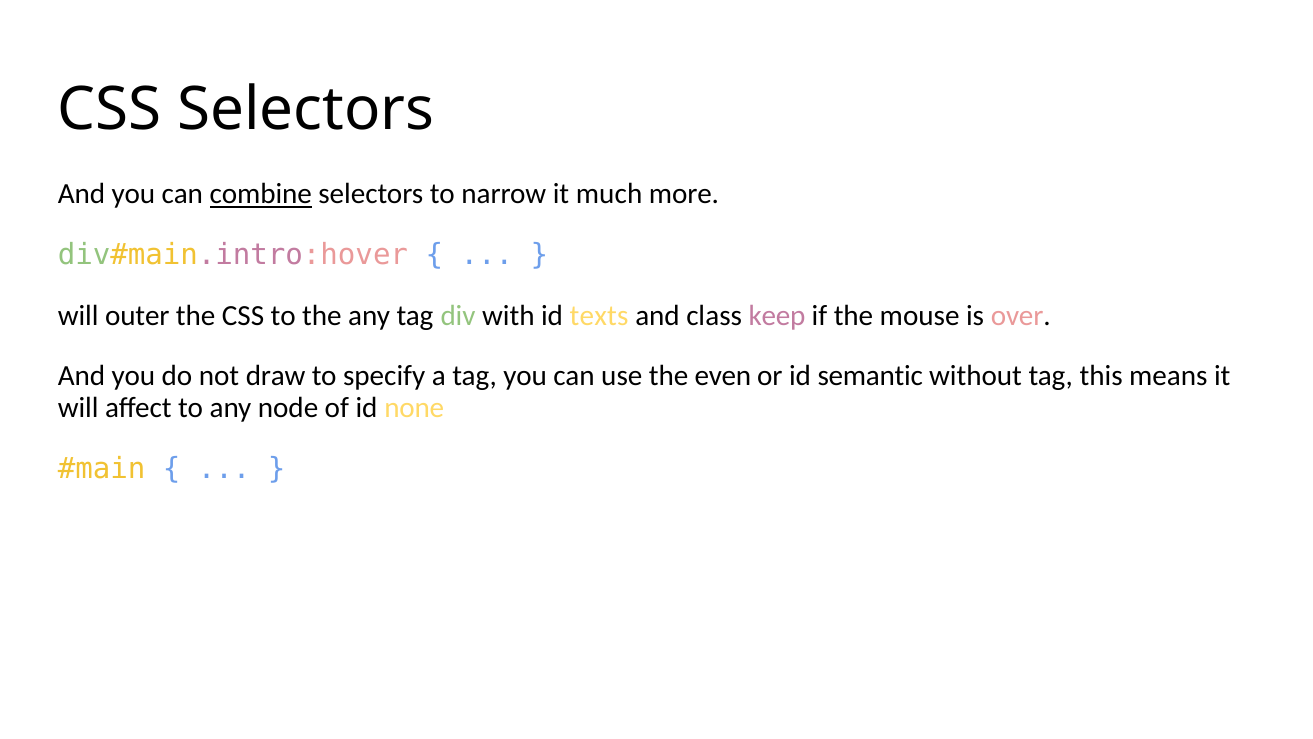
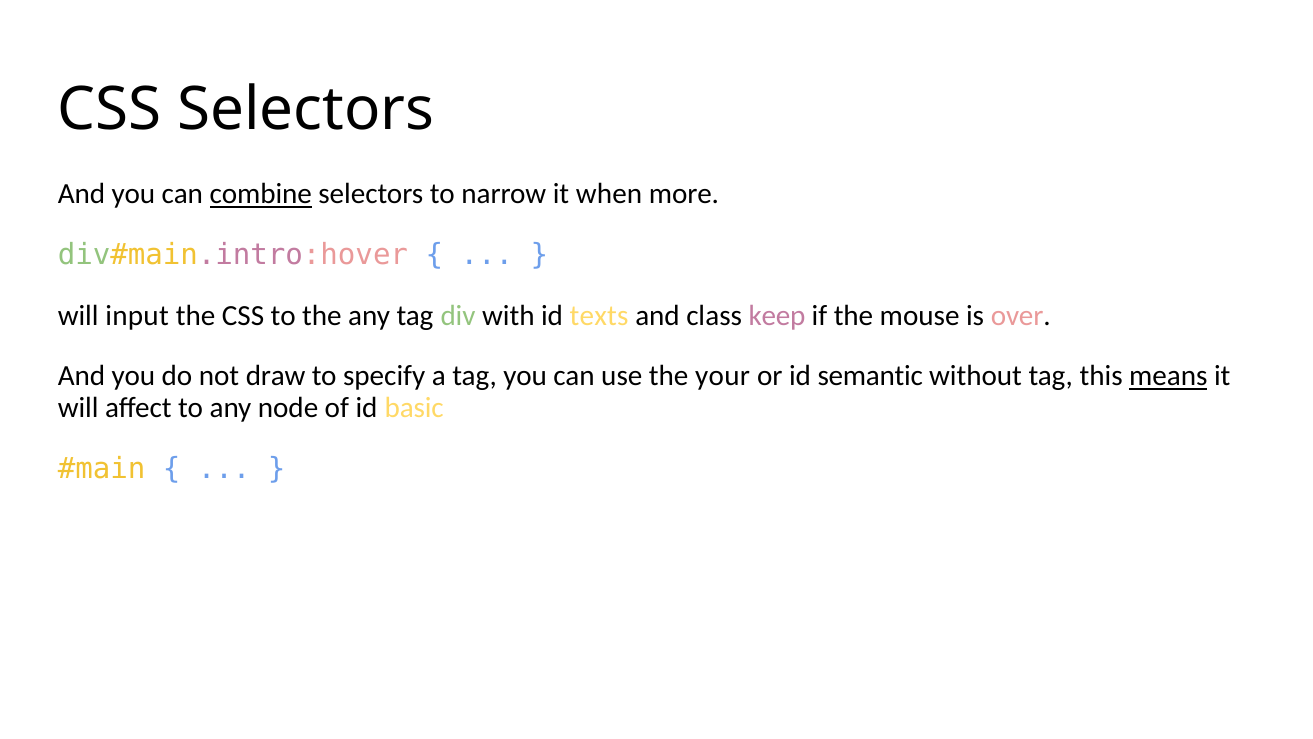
much: much -> when (609, 194)
outer: outer -> input (137, 315)
even: even -> your (723, 376)
means underline: none -> present (1168, 376)
none: none -> basic (414, 408)
